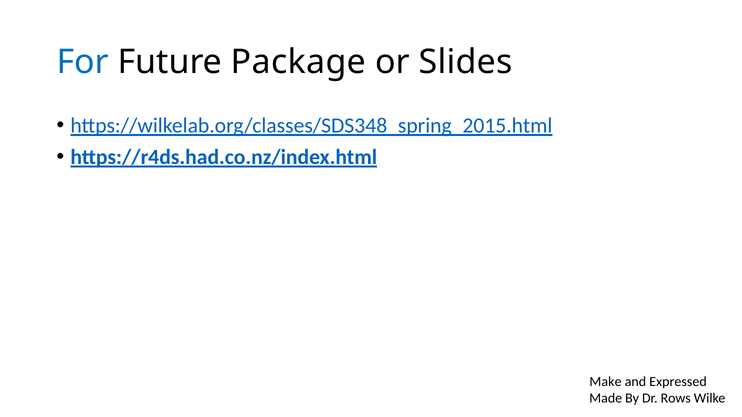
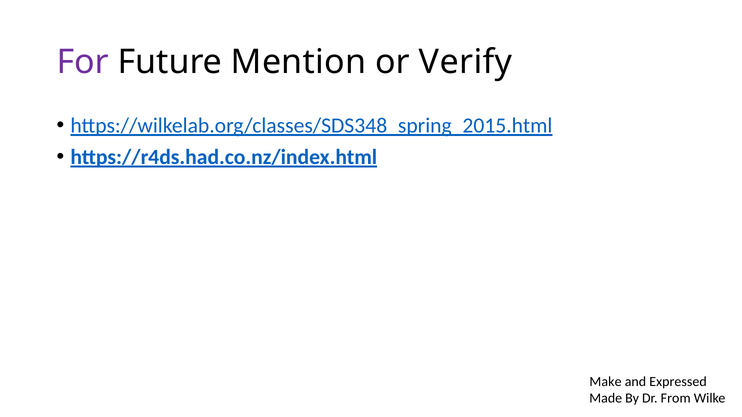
For colour: blue -> purple (83, 62)
Package: Package -> Mention (299, 62)
Slides: Slides -> Verify (466, 62)
Rows: Rows -> From (676, 399)
